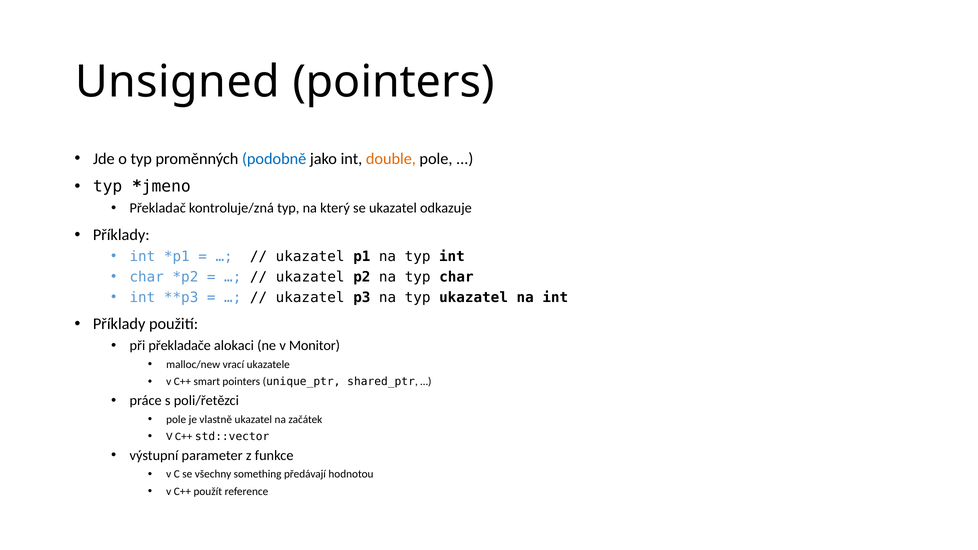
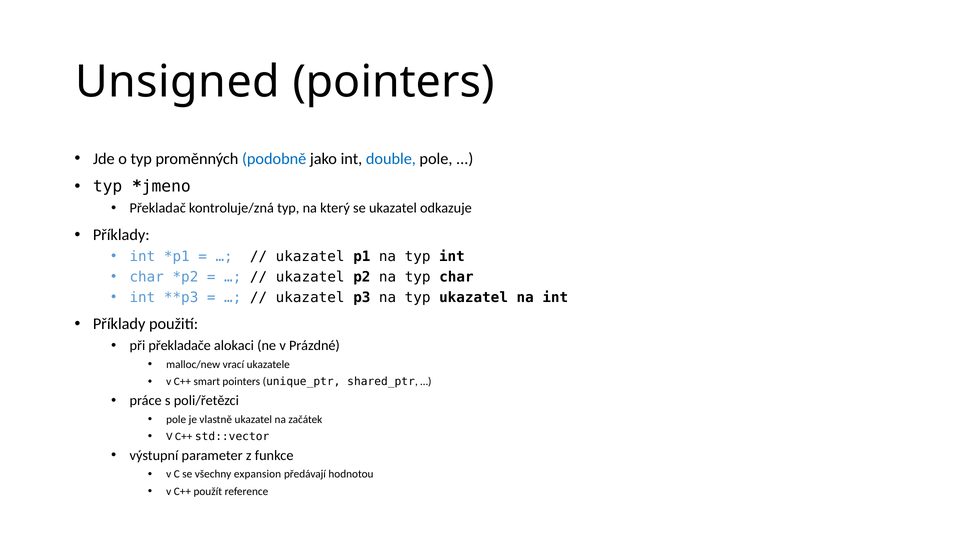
double colour: orange -> blue (391, 159)
Monitor: Monitor -> Prázdné (314, 346)
something: something -> expansion (257, 474)
